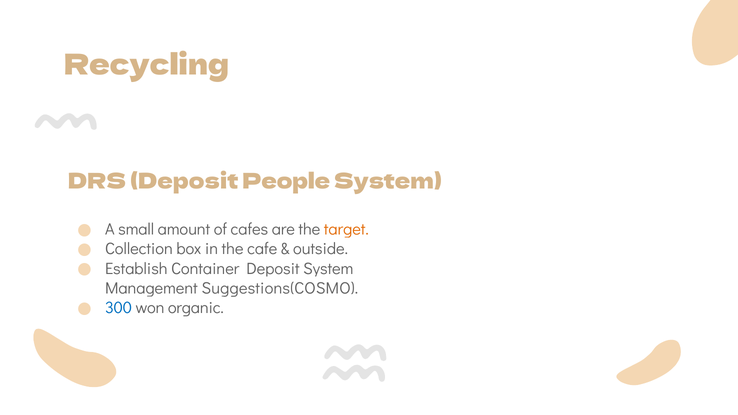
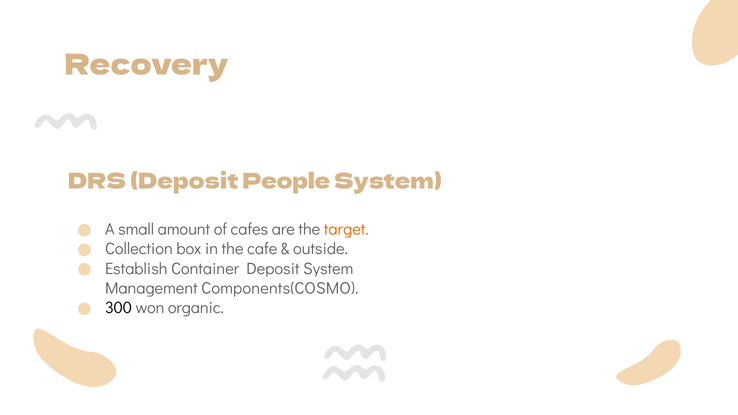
Recycling: Recycling -> Recovery (147, 65)
Suggestions(COSMO: Suggestions(COSMO -> Components(COSMO (280, 288)
300 colour: blue -> black (119, 308)
